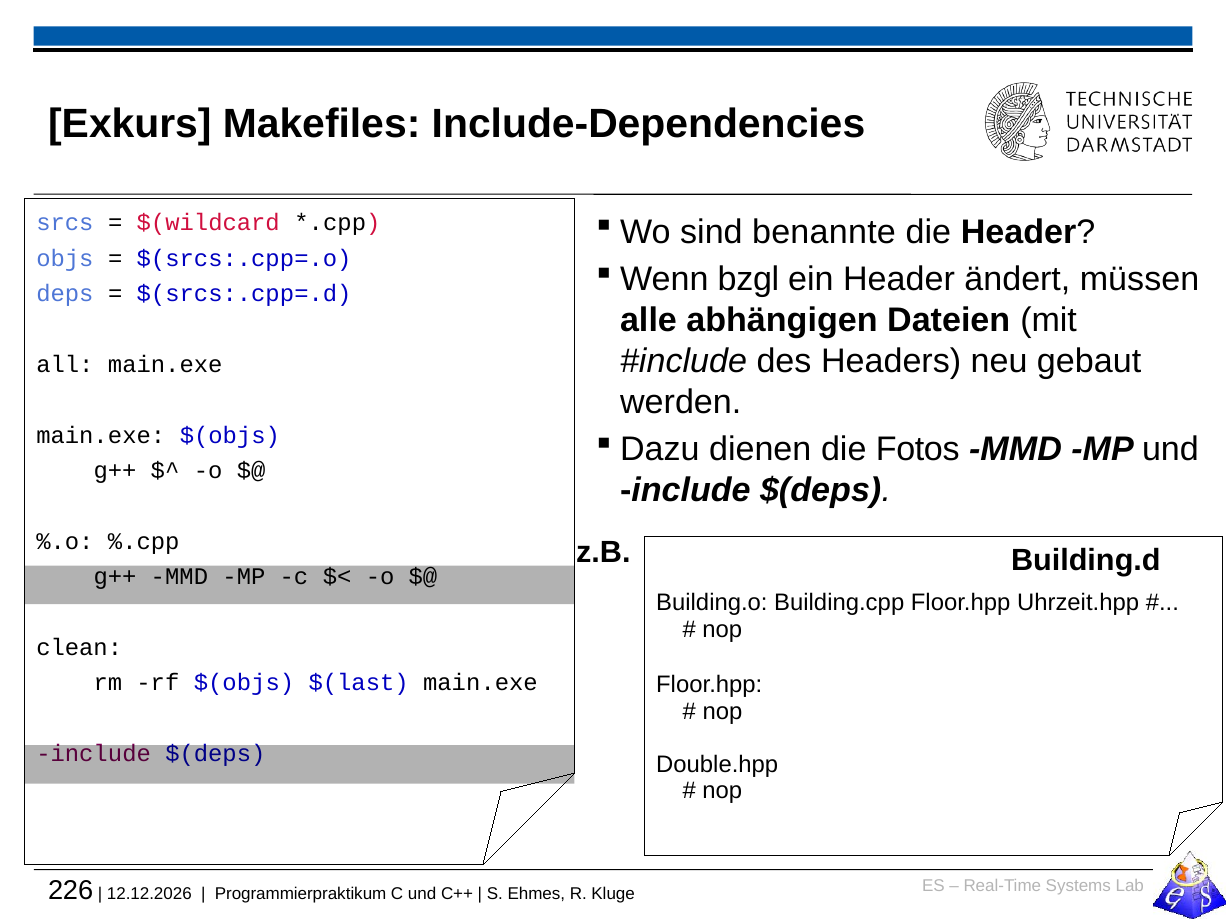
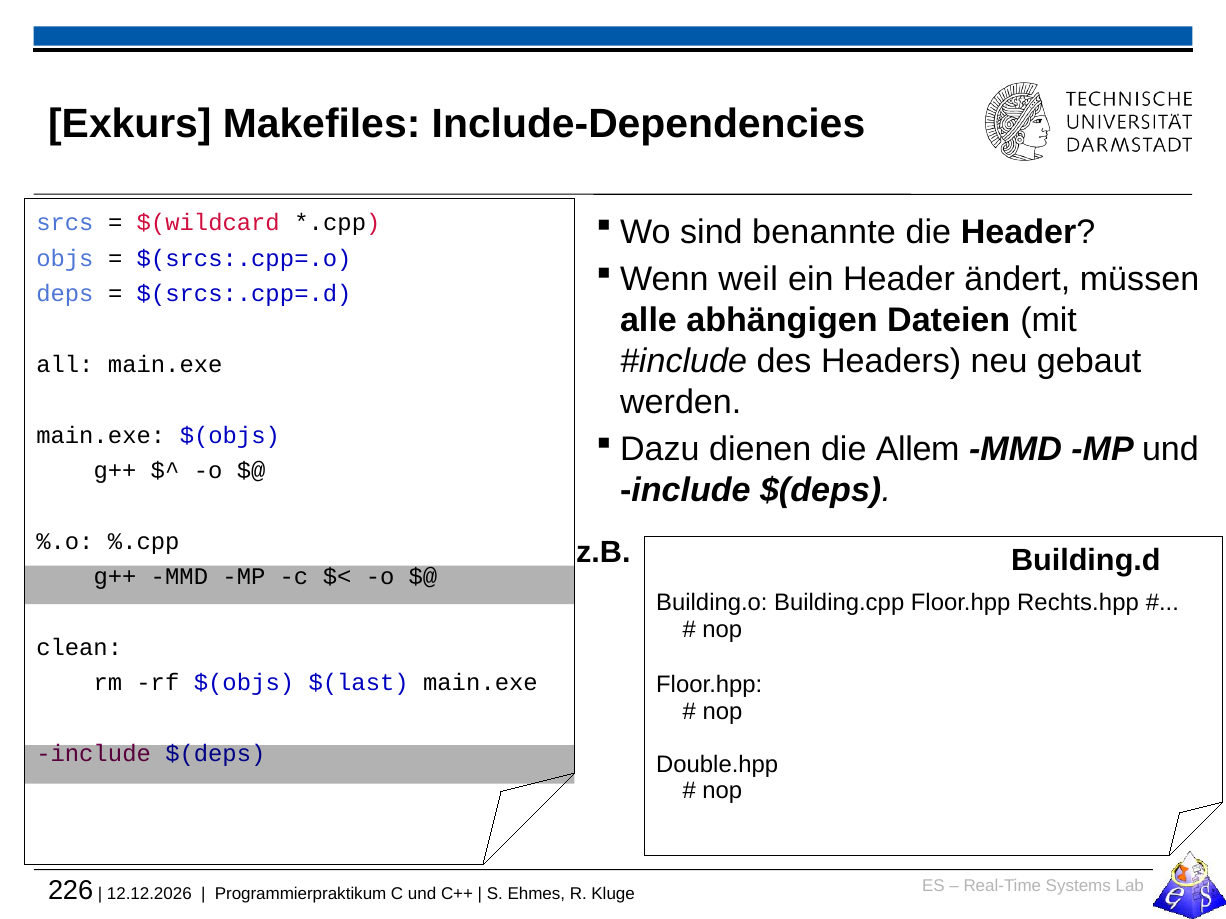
bzgl: bzgl -> weil (748, 280)
Fotos: Fotos -> Allem (918, 450)
Uhrzeit.hpp: Uhrzeit.hpp -> Rechts.hpp (1078, 603)
